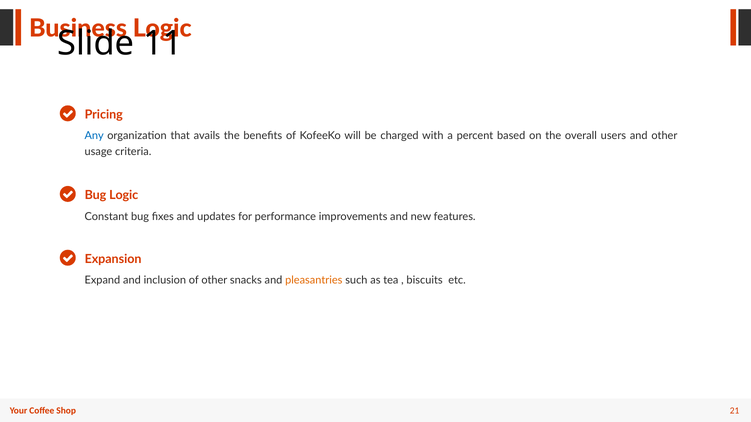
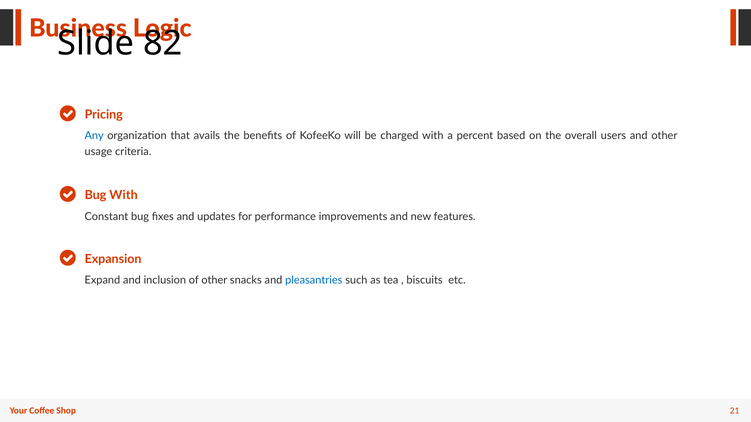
11: 11 -> 82 (163, 44)
Bug Logic: Logic -> With (124, 196)
pleasantries colour: orange -> blue (314, 281)
